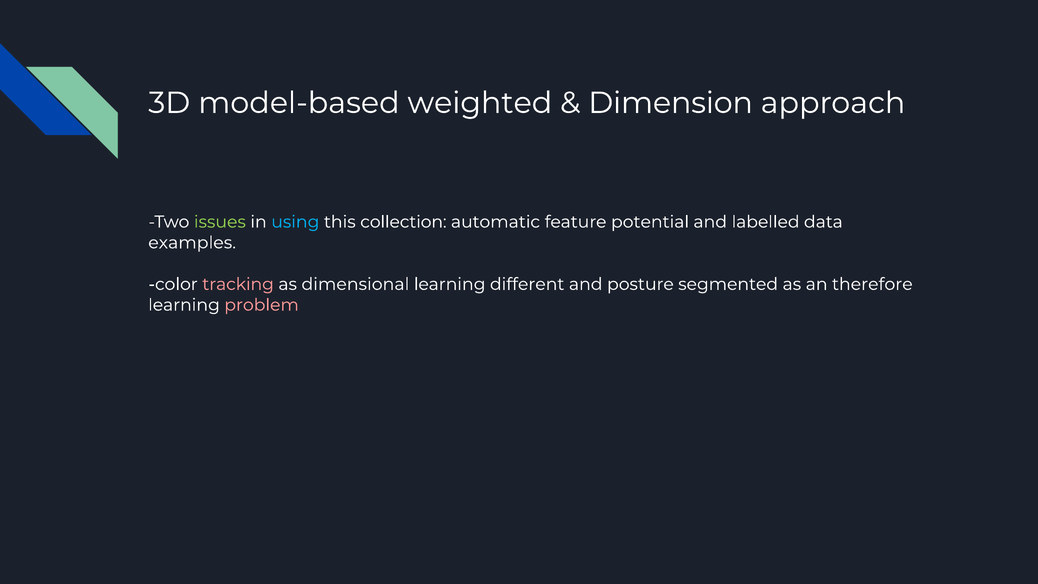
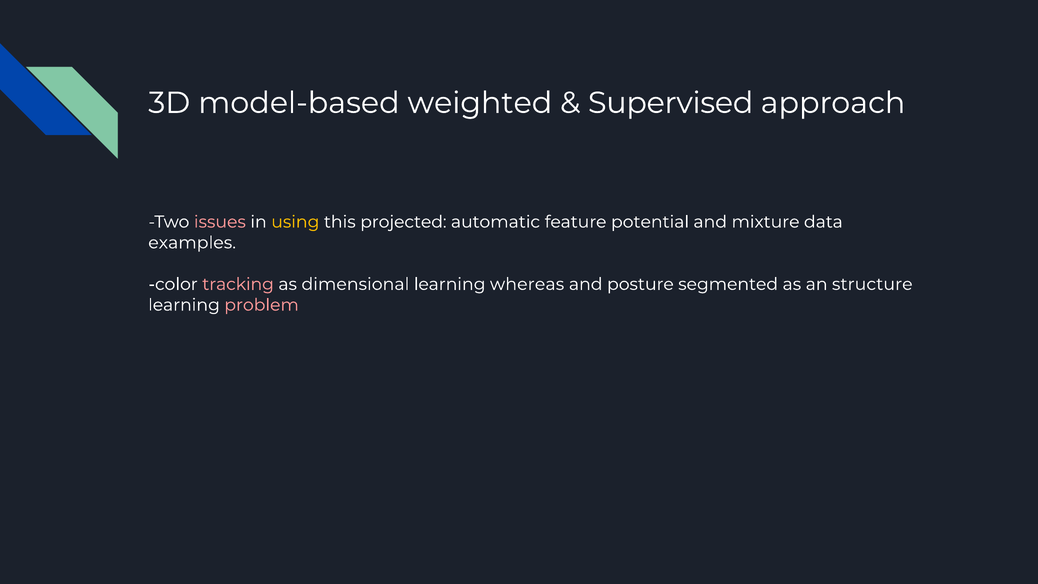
Dimension: Dimension -> Supervised (671, 103)
issues colour: light green -> pink (220, 222)
using colour: light blue -> yellow (295, 222)
collection: collection -> projected (403, 222)
labelled: labelled -> mixture (766, 222)
different: different -> whereas (527, 284)
therefore: therefore -> structure (872, 284)
